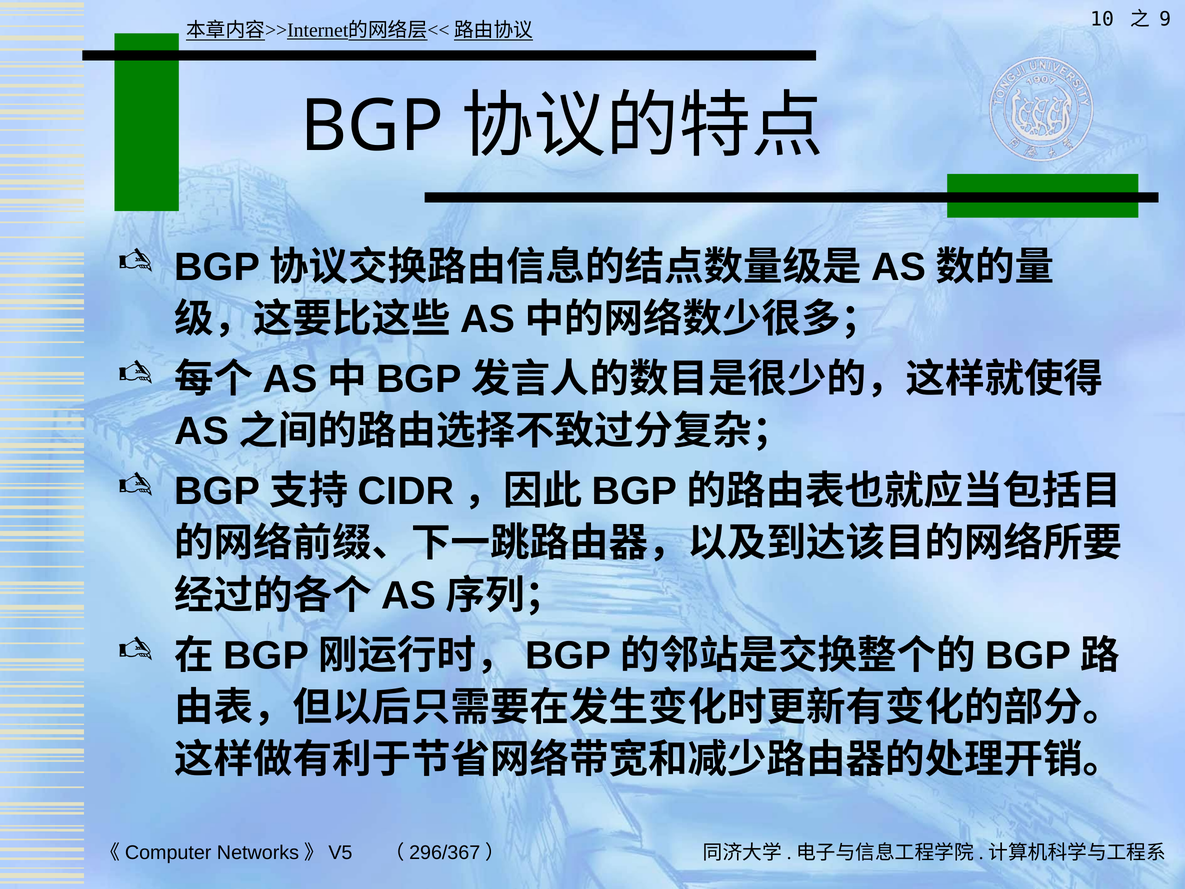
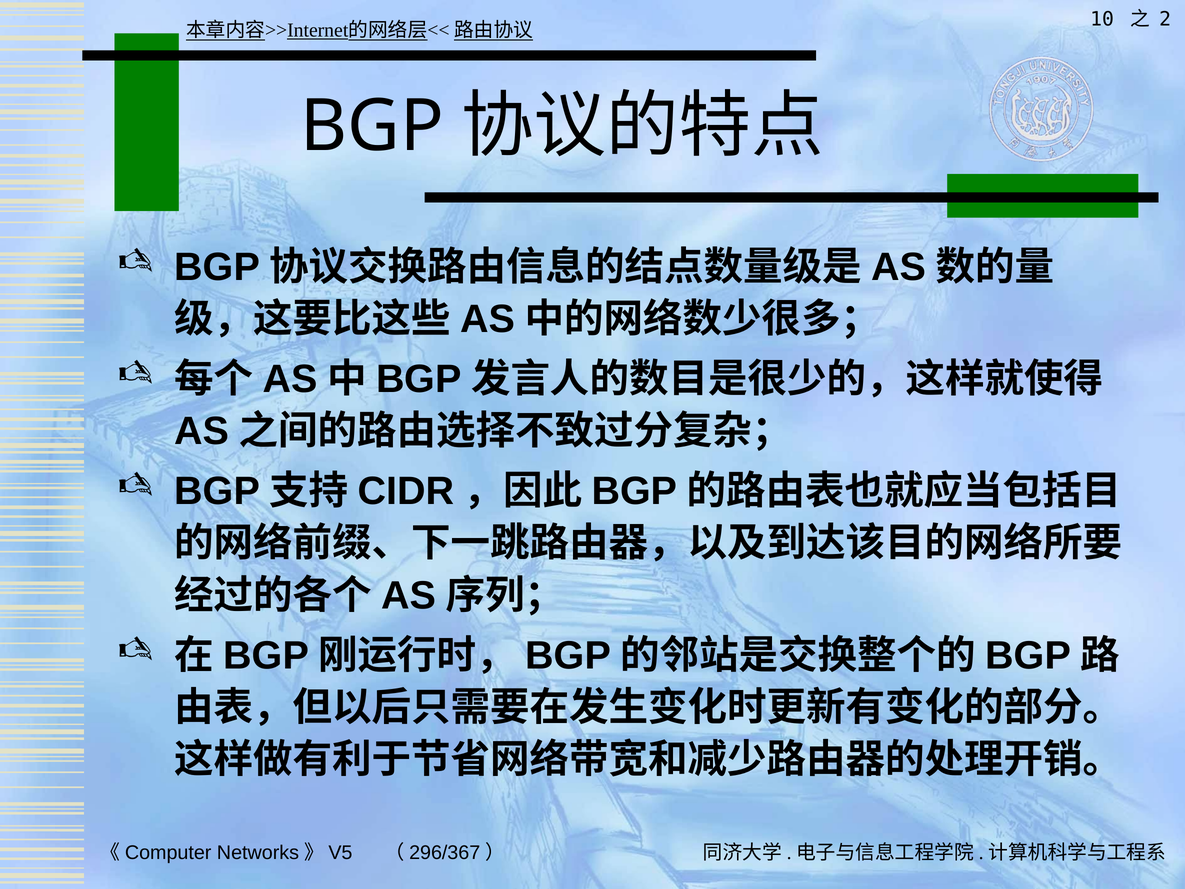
9: 9 -> 2 (1165, 19)
